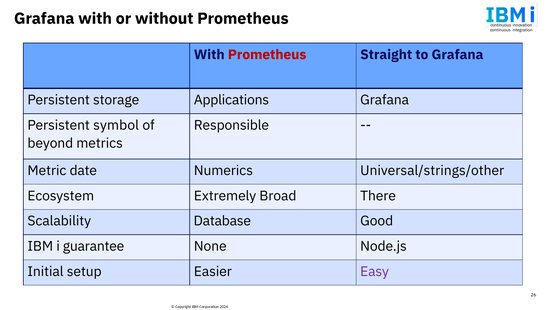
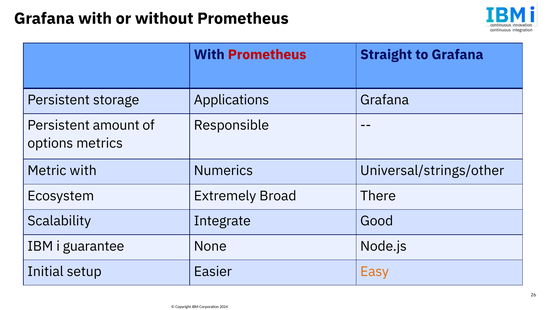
symbol: symbol -> amount (116, 125)
beyond: beyond -> options (50, 143)
Metric date: date -> with (83, 170)
Database: Database -> Integrate (222, 221)
Easy colour: purple -> orange (375, 271)
